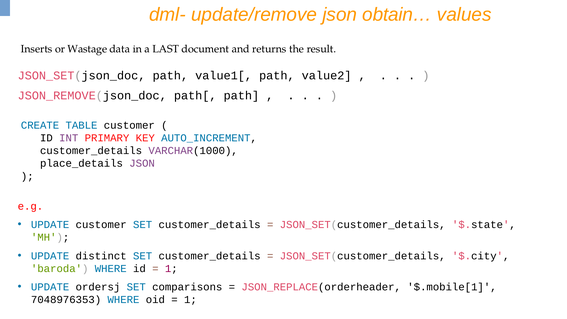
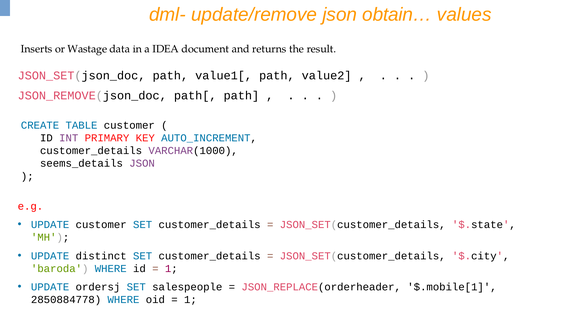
LAST: LAST -> IDEA (166, 49)
place_details: place_details -> seems_details (81, 163)
comparisons: comparisons -> salespeople (187, 287)
7048976353: 7048976353 -> 2850884778 (66, 300)
